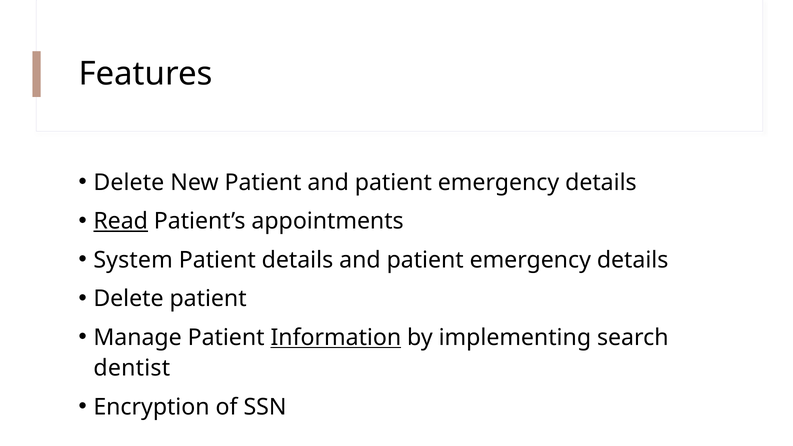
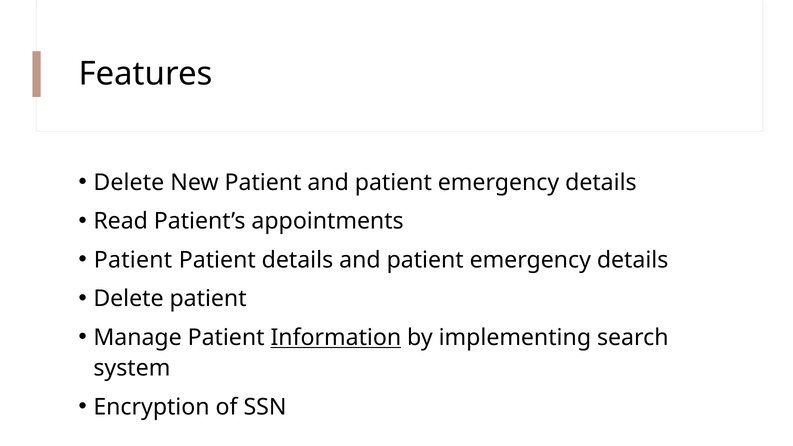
Read underline: present -> none (121, 221)
System: System -> Patient (133, 260)
dentist: dentist -> system (132, 368)
